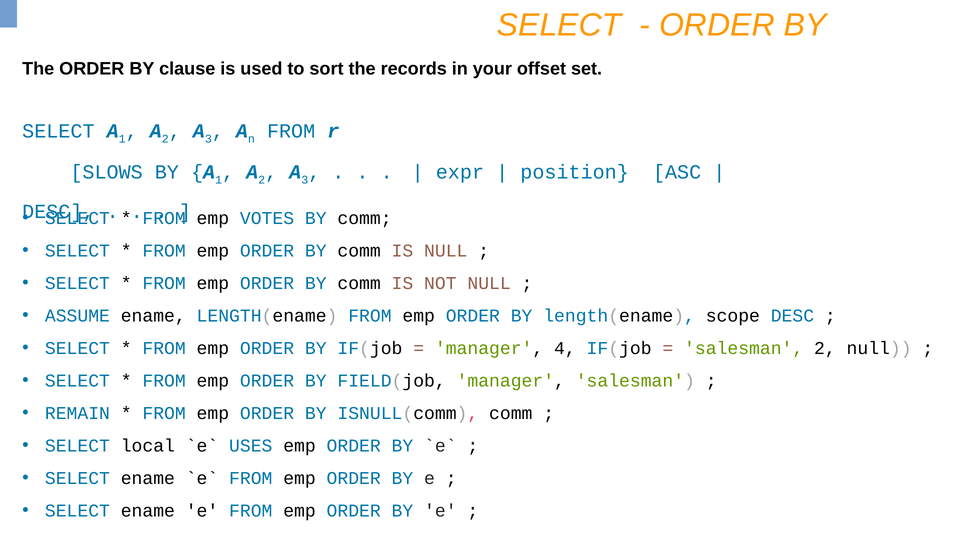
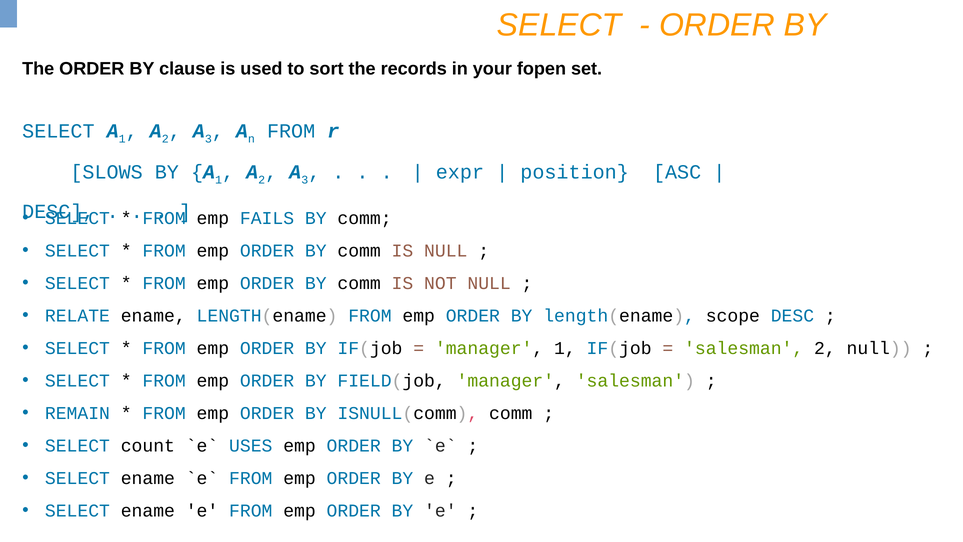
offset: offset -> fopen (541, 69)
VOTES: VOTES -> FAILS (267, 218)
ASSUME: ASSUME -> RELATE (77, 316)
manager 4: 4 -> 1 (565, 348)
local: local -> count (148, 446)
